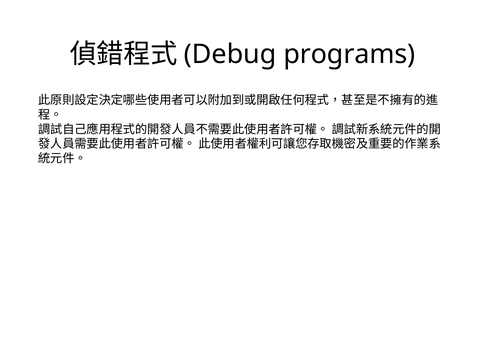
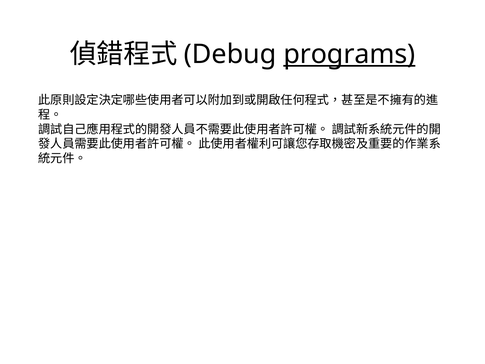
programs underline: none -> present (349, 54)
